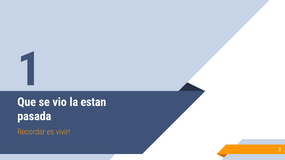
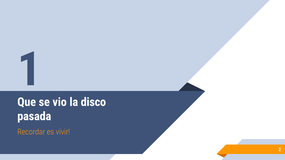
estan: estan -> disco (93, 102)
